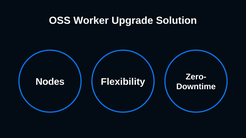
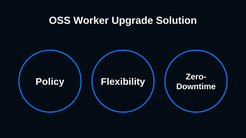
Nodes: Nodes -> Policy (50, 82)
